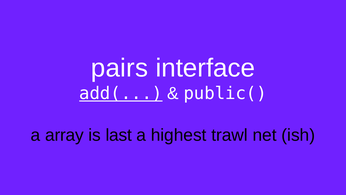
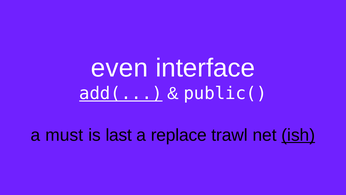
pairs: pairs -> even (119, 68)
array: array -> must (64, 135)
highest: highest -> replace (179, 135)
ish underline: none -> present (298, 135)
